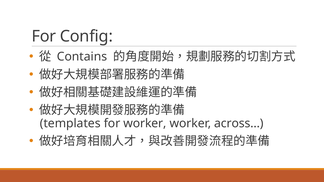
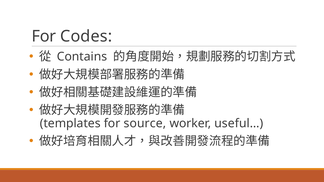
Config: Config -> Codes (86, 36)
for worker: worker -> source (145, 123)
across…: across… -> useful… (239, 123)
